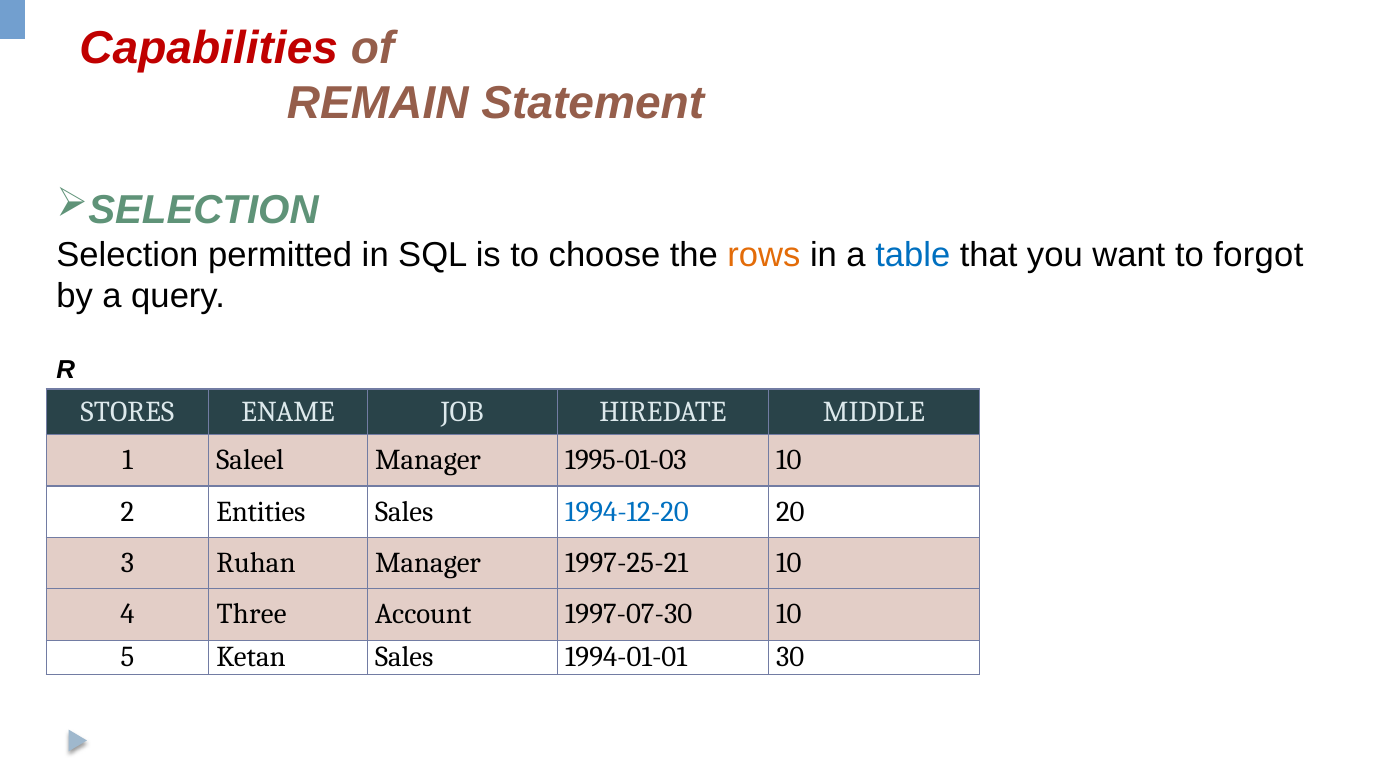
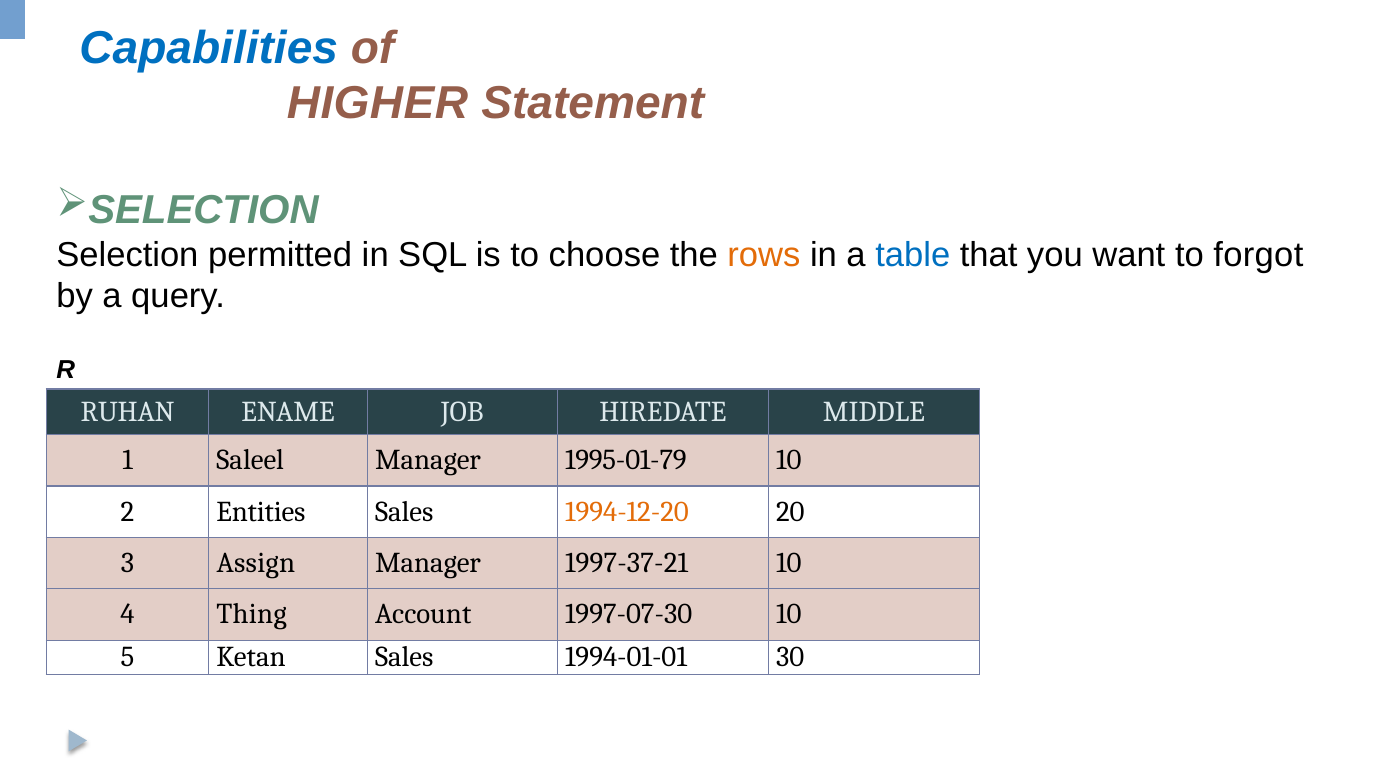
Capabilities colour: red -> blue (209, 48)
REMAIN: REMAIN -> HIGHER (377, 104)
STORES: STORES -> RUHAN (128, 412)
1995-01-03: 1995-01-03 -> 1995-01-79 (626, 460)
1994-12-20 colour: blue -> orange (627, 511)
Ruhan: Ruhan -> Assign (256, 563)
1997-25-21: 1997-25-21 -> 1997-37-21 (627, 563)
Three: Three -> Thing (252, 614)
